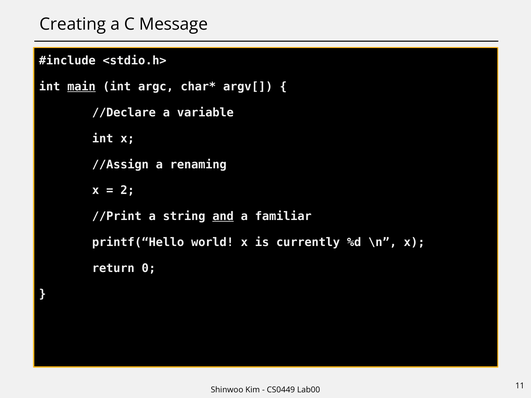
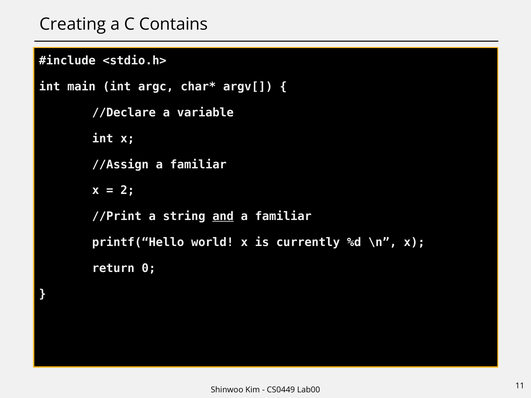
Message: Message -> Contains (174, 24)
main underline: present -> none (81, 87)
//Assign a renaming: renaming -> familiar (198, 165)
